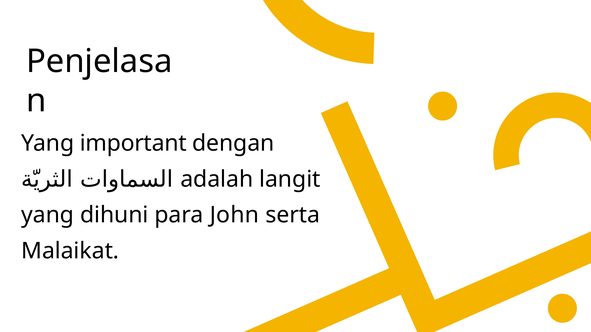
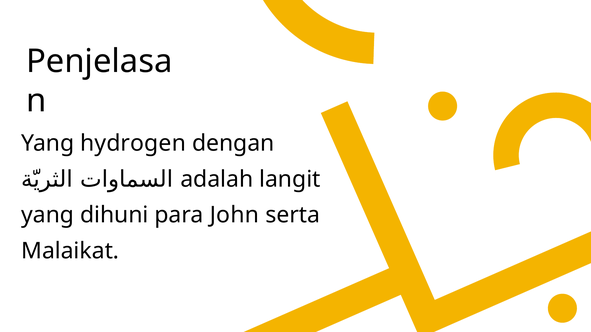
important: important -> hydrogen (133, 144)
